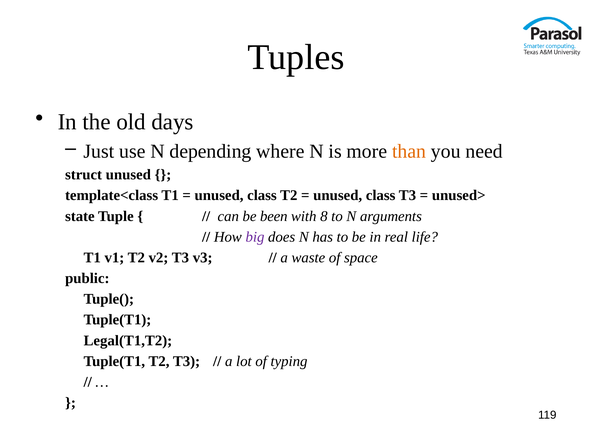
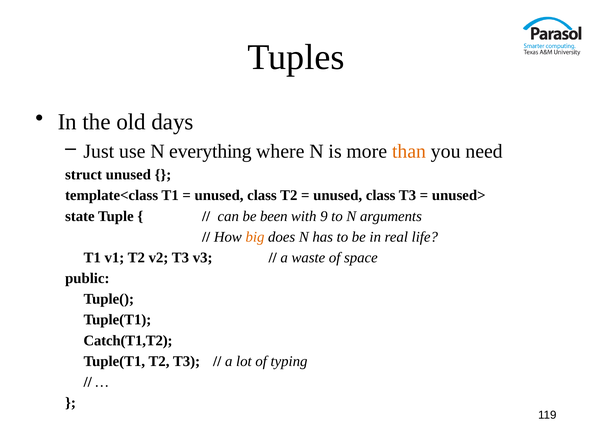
depending: depending -> everything (211, 151)
8: 8 -> 9 (324, 216)
big colour: purple -> orange (255, 237)
Legal(T1,T2: Legal(T1,T2 -> Catch(T1,T2 (128, 340)
